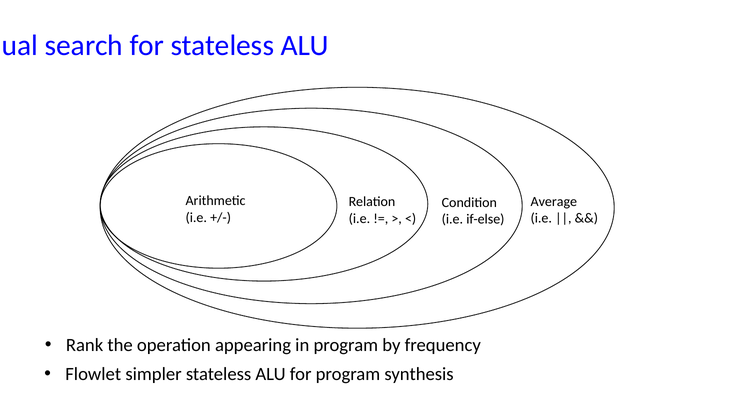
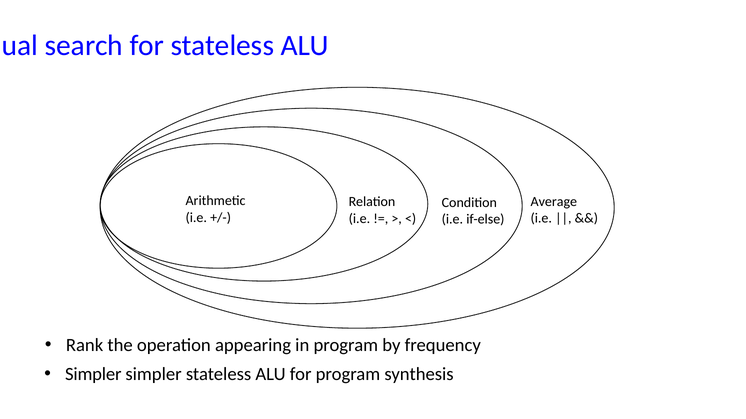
Flowlet: Flowlet -> Simpler (93, 375)
